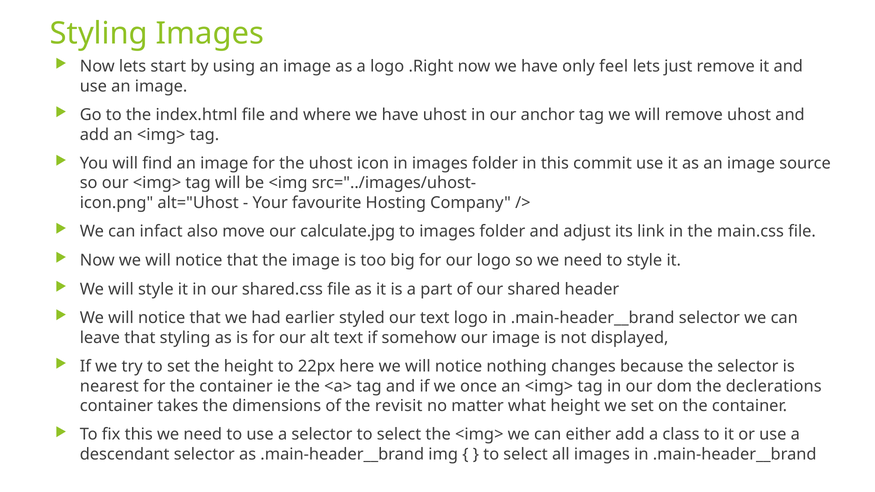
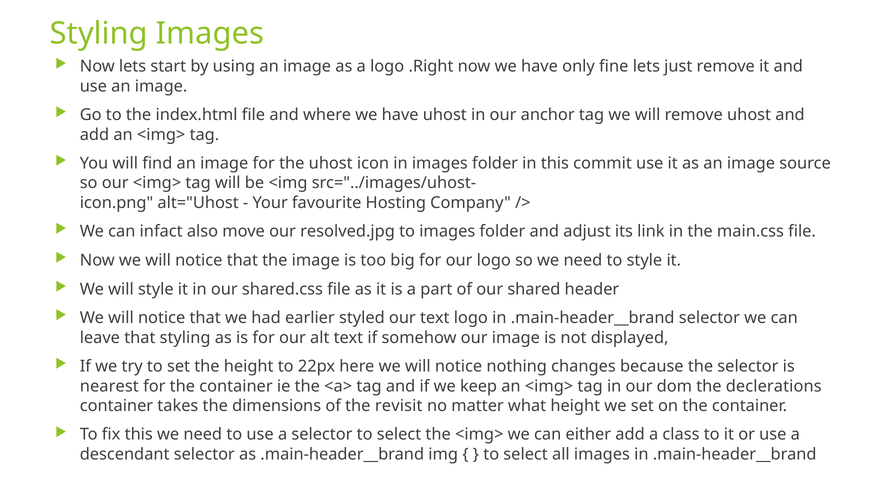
feel: feel -> fine (614, 66)
calculate.jpg: calculate.jpg -> resolved.jpg (348, 232)
once: once -> keep (479, 386)
